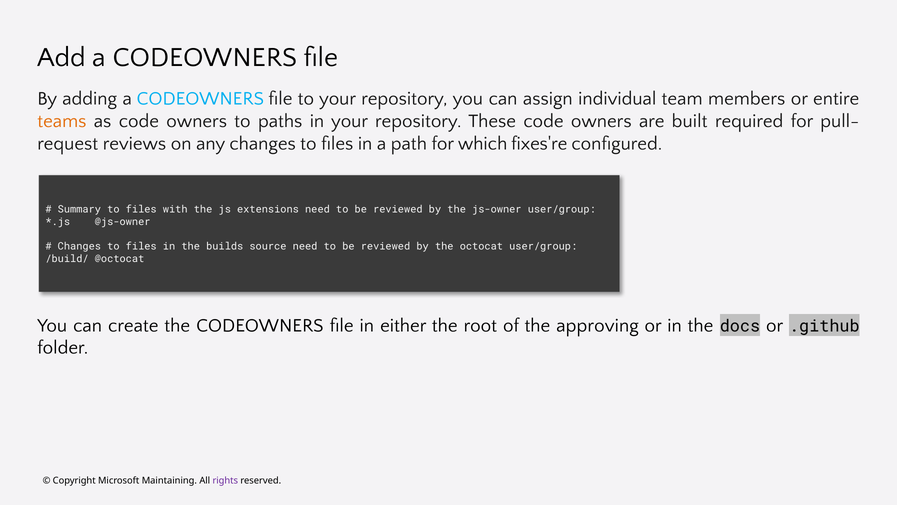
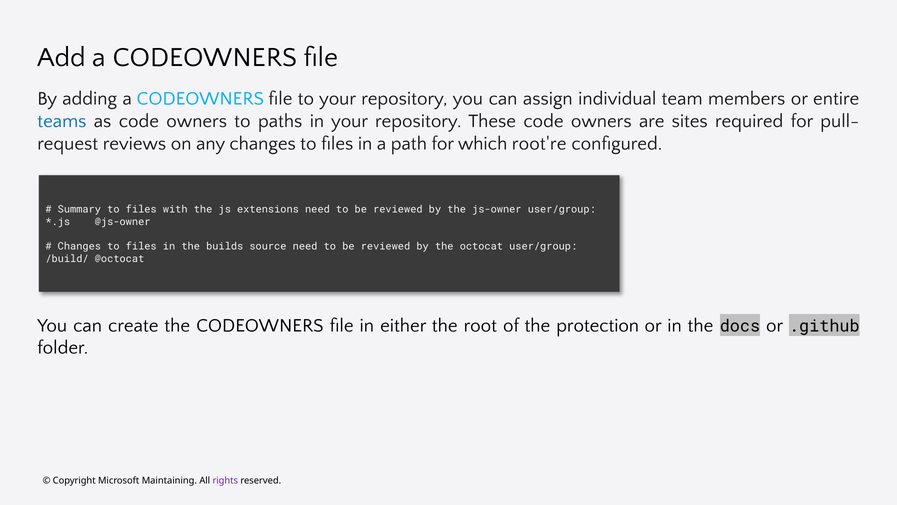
teams colour: orange -> blue (62, 121)
built: built -> sites (690, 121)
fixes're: fixes're -> root're (539, 143)
approving: approving -> protection (598, 325)
